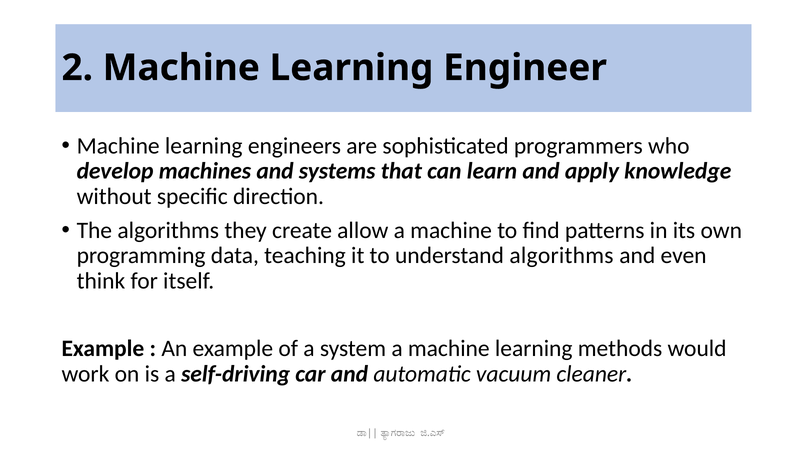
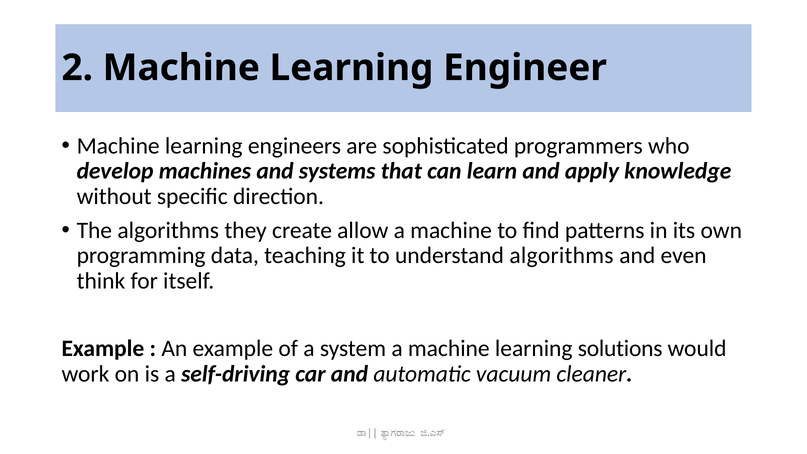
methods: methods -> solutions (620, 349)
